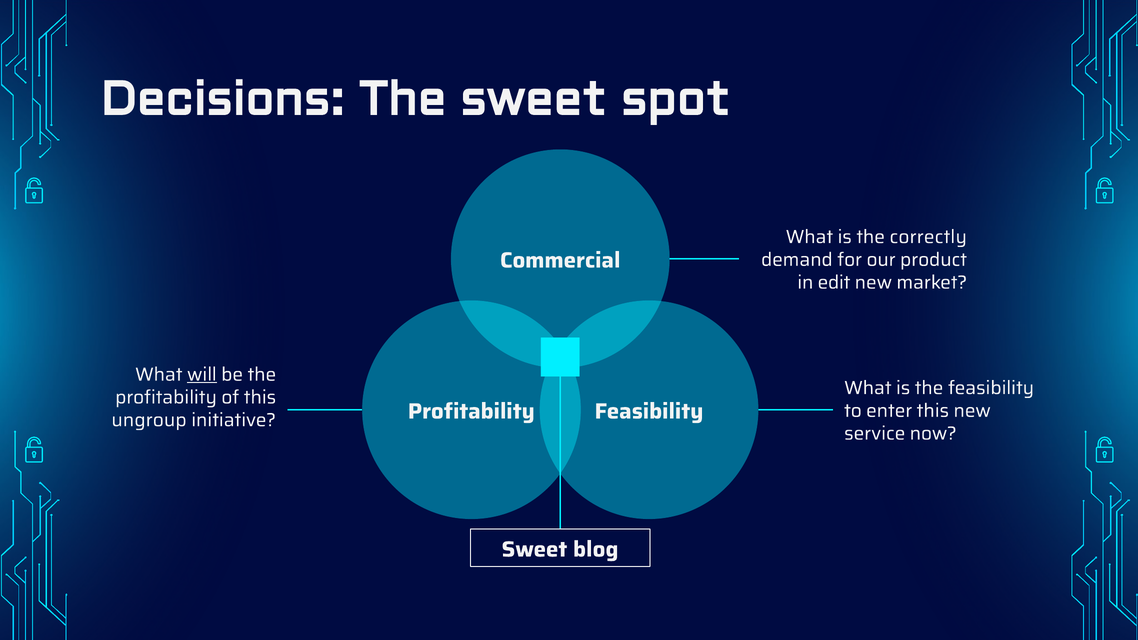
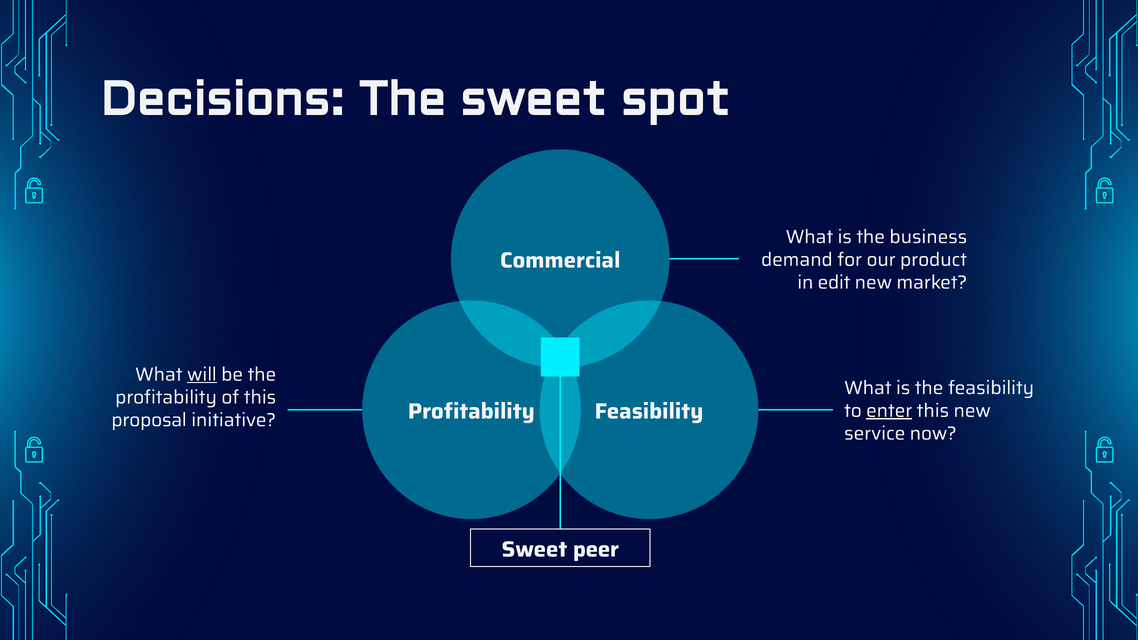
correctly: correctly -> business (928, 237)
enter underline: none -> present (889, 411)
ungroup: ungroup -> proposal (149, 420)
blog: blog -> peer (596, 549)
